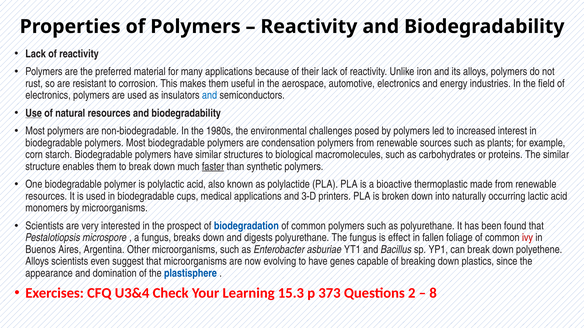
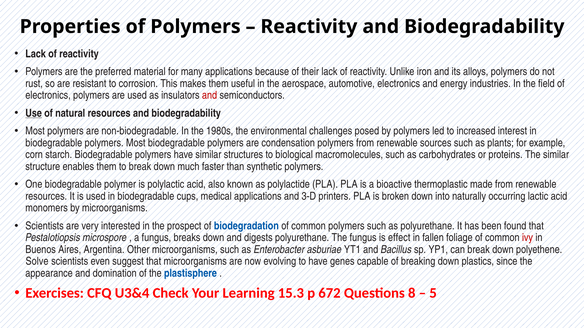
and colour: blue -> red (210, 95)
faster underline: present -> none (213, 167)
Alloys: Alloys -> Solve (37, 262)
373: 373 -> 672 (329, 293)
2: 2 -> 8 (412, 293)
8: 8 -> 5 (433, 293)
